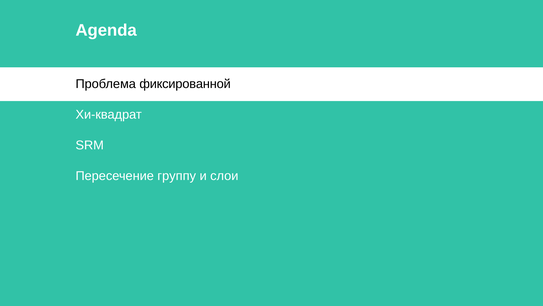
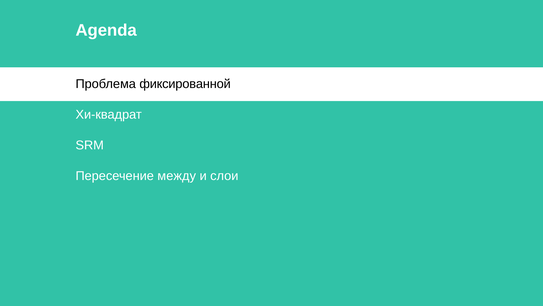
группу: группу -> между (177, 176)
